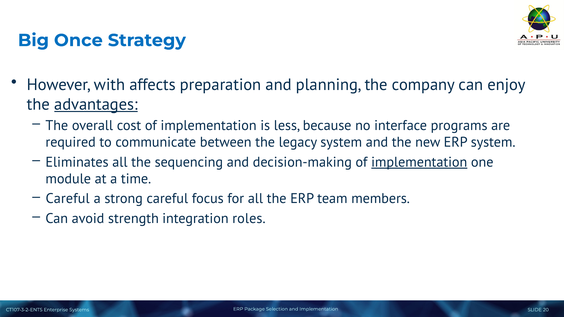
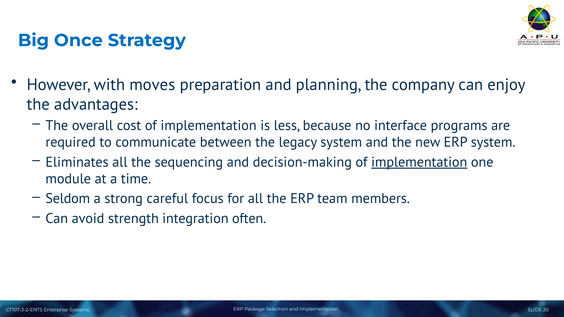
affects: affects -> moves (152, 85)
advantages underline: present -> none (96, 105)
Careful: Careful -> Seldom (68, 199)
roles: roles -> often (249, 219)
